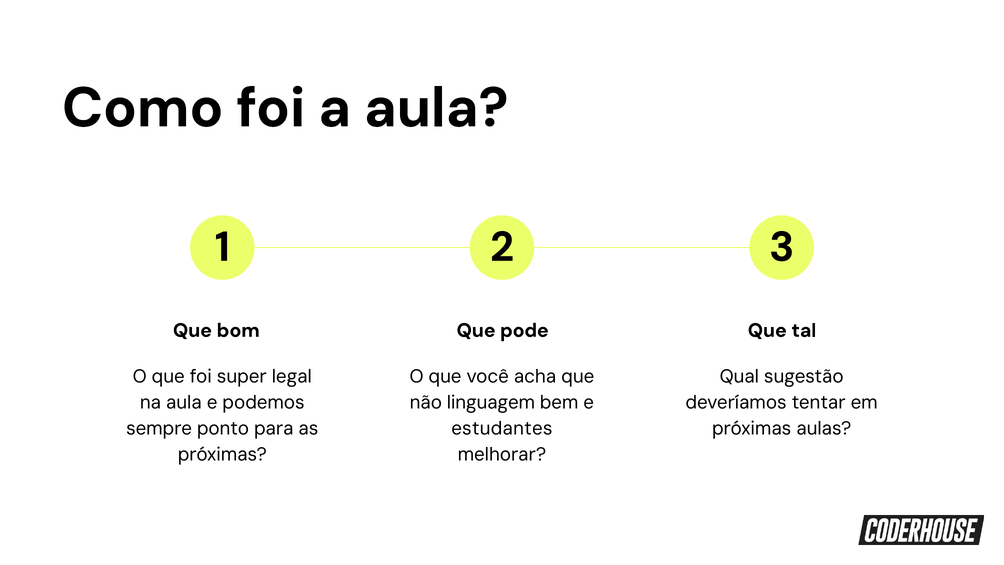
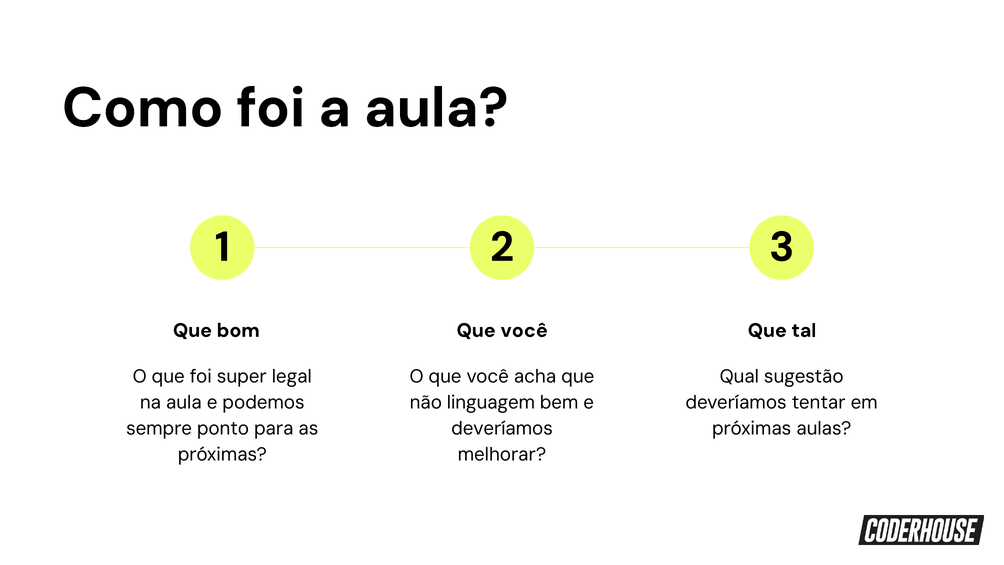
bom Que pode: pode -> você (524, 330)
estudantes: estudantes -> deveríamos (502, 428)
